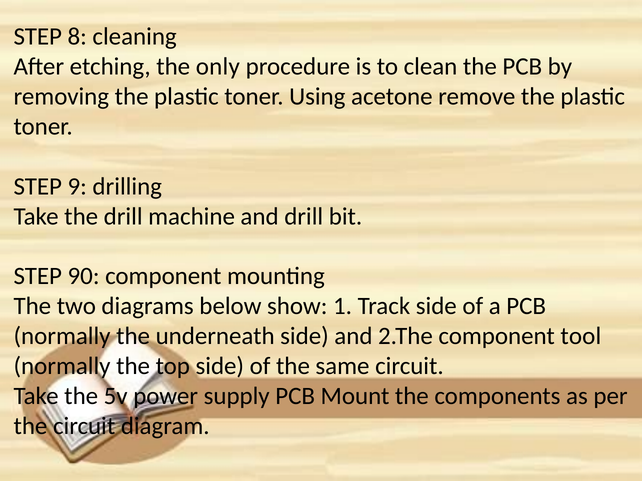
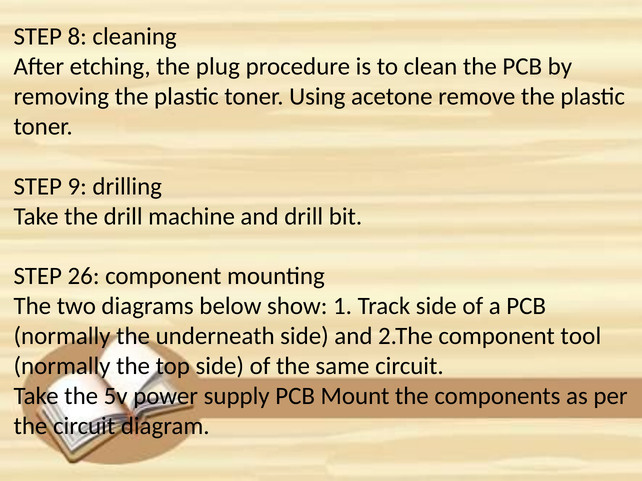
only: only -> plug (218, 67)
90: 90 -> 26 (84, 277)
